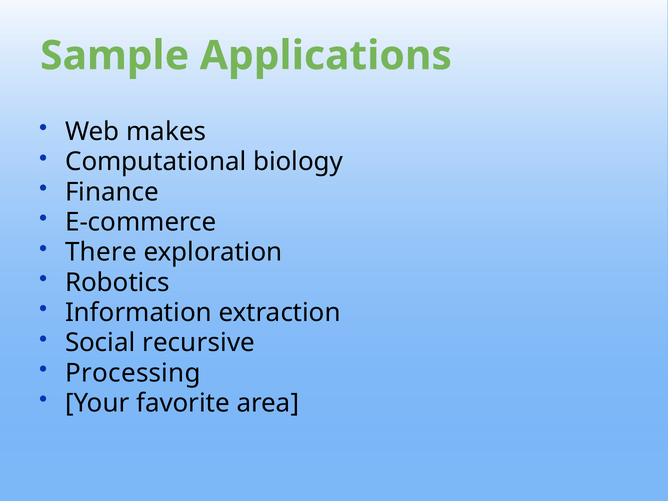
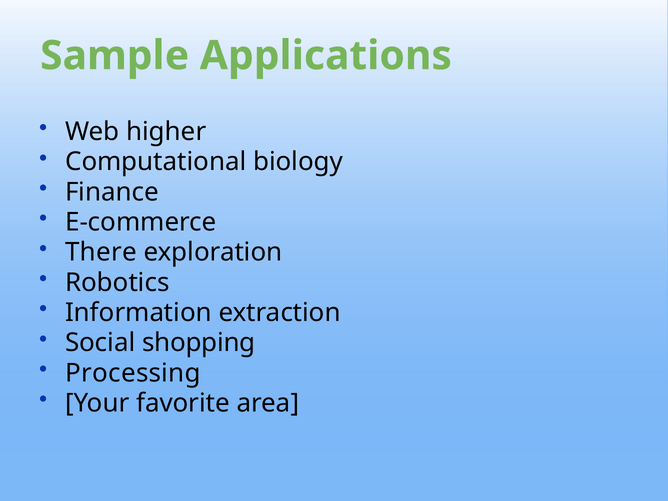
makes: makes -> higher (166, 132)
recursive: recursive -> shopping (199, 343)
